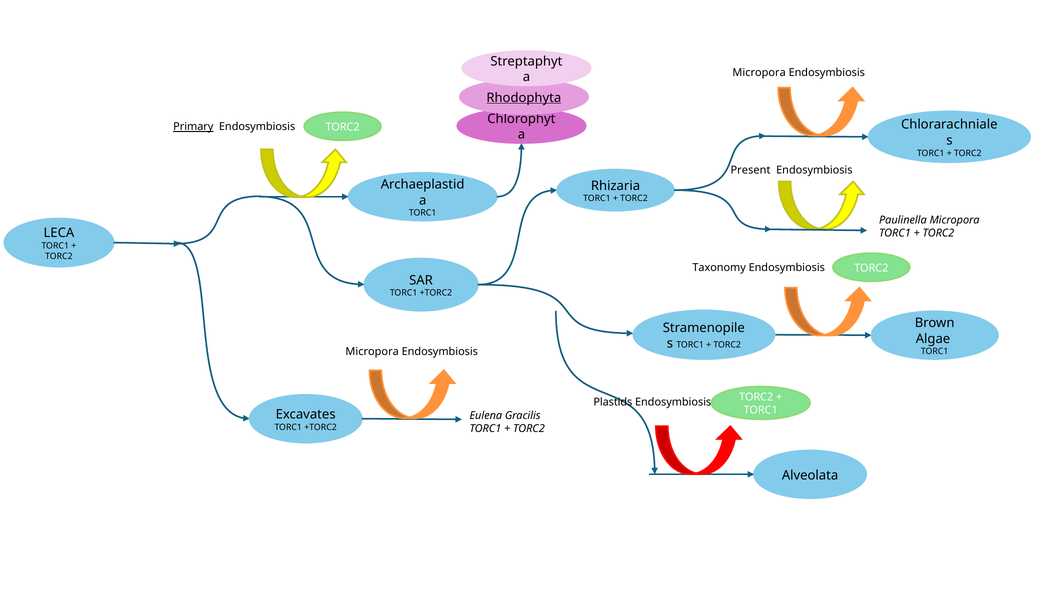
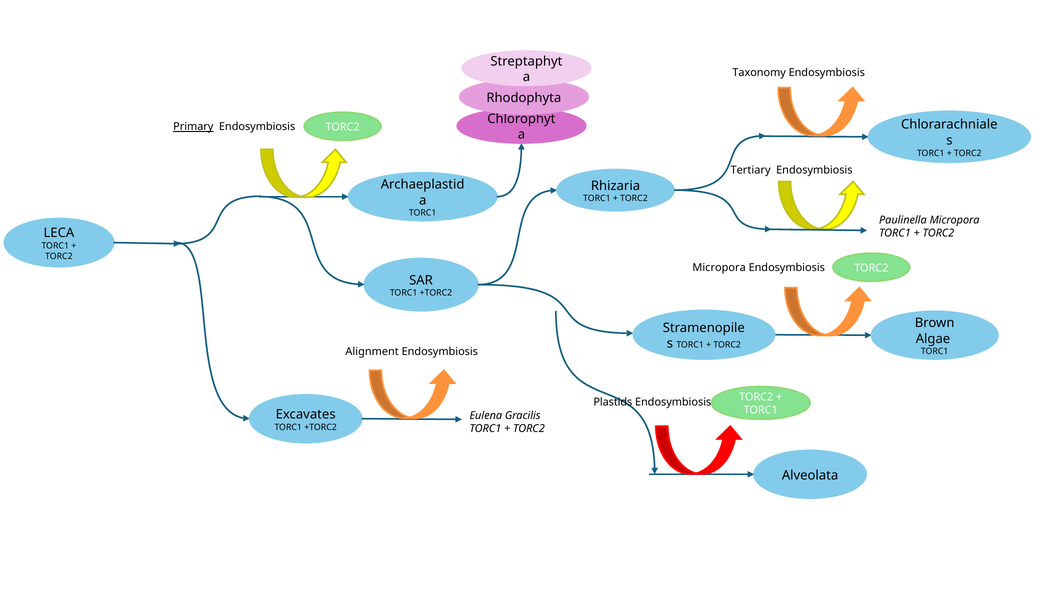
Micropora: Micropora -> Taxonomy (759, 72)
Rhodophyta underline: present -> none (524, 98)
Present: Present -> Tertiary (751, 170)
Taxonomy: Taxonomy -> Micropora (719, 268)
Micropora: Micropora -> Alignment (372, 351)
